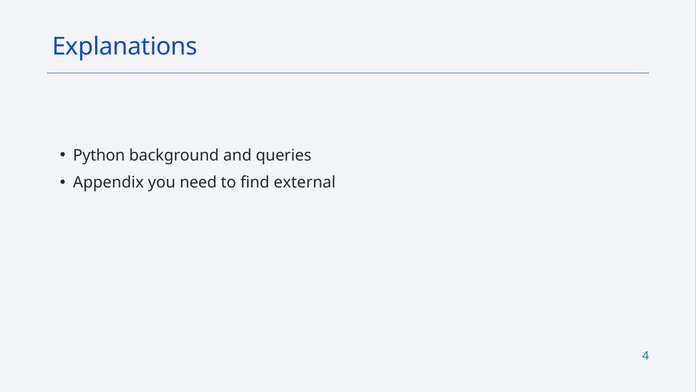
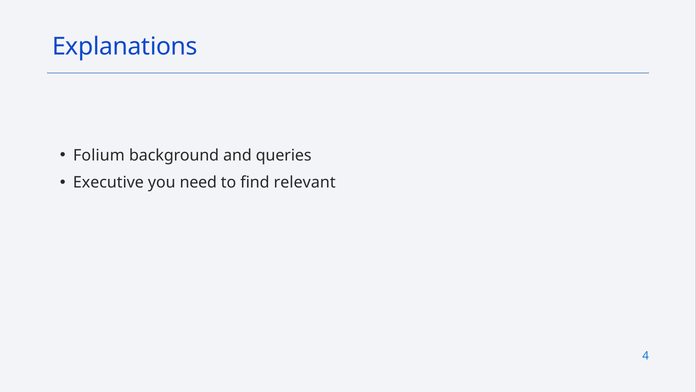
Python: Python -> Folium (99, 155)
Appendix: Appendix -> Executive (108, 182)
external: external -> relevant (305, 182)
